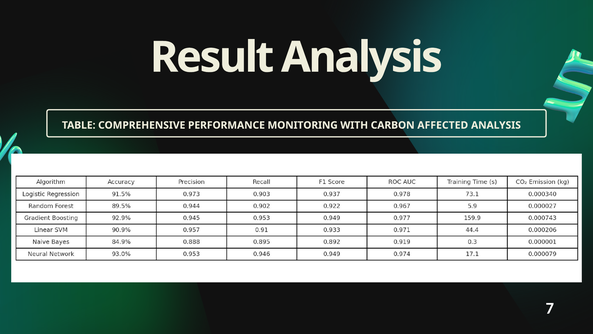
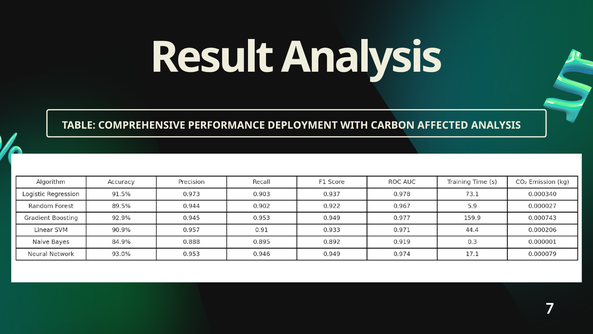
MONITORING: MONITORING -> DEPLOYMENT (303, 125)
